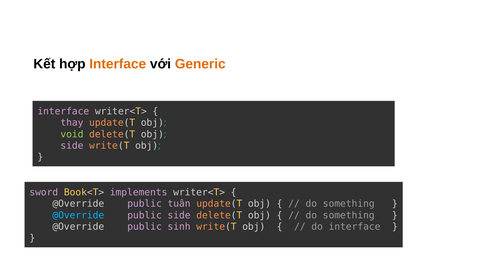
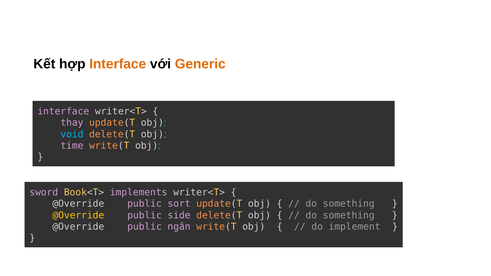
void colour: light green -> light blue (72, 134)
side: side -> time (72, 146)
tuân: tuân -> sort (179, 204)
@Override colour: light blue -> yellow (78, 215)
sinh: sinh -> ngân (179, 227)
do interface: interface -> implement (355, 227)
